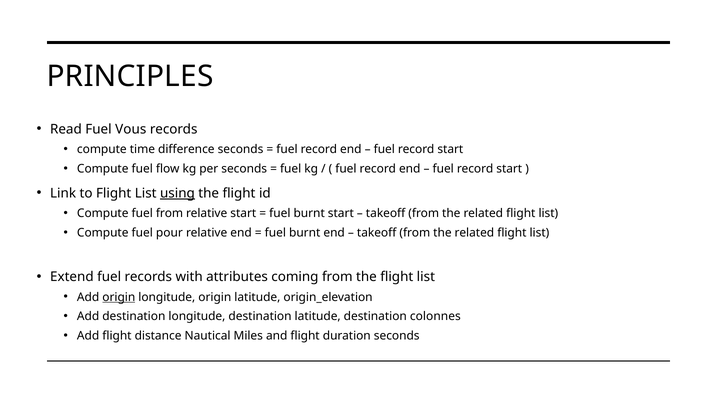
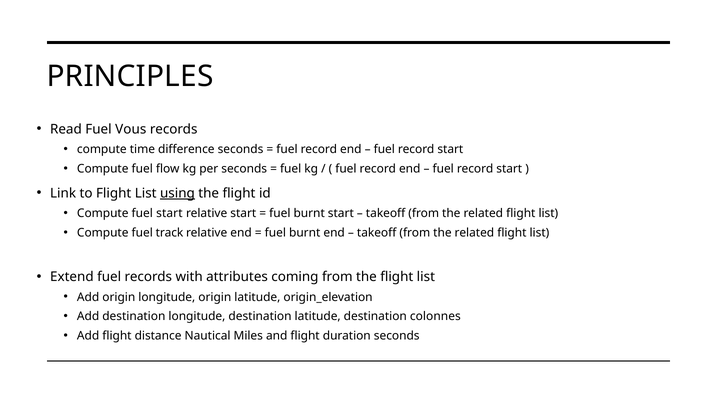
fuel from: from -> start (169, 214)
pour: pour -> track (170, 233)
origin underline: present -> none (119, 297)
